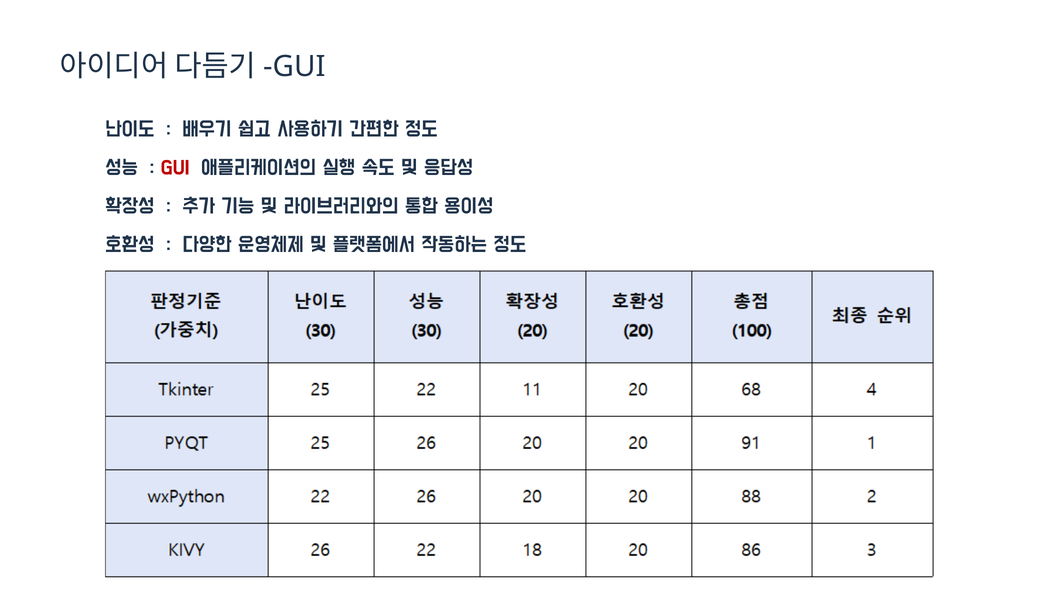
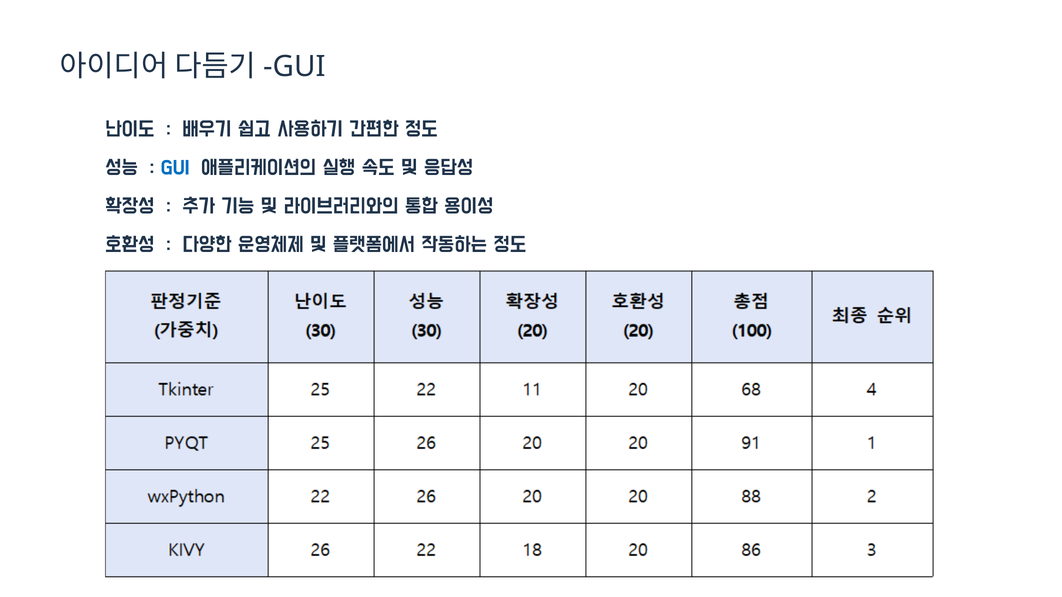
GUI colour: red -> blue (175, 168)
